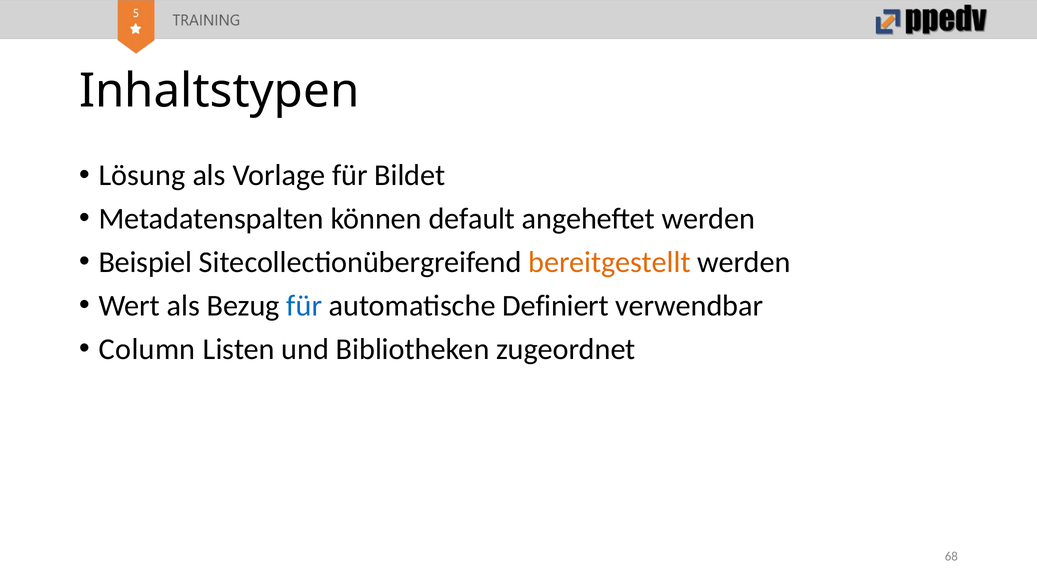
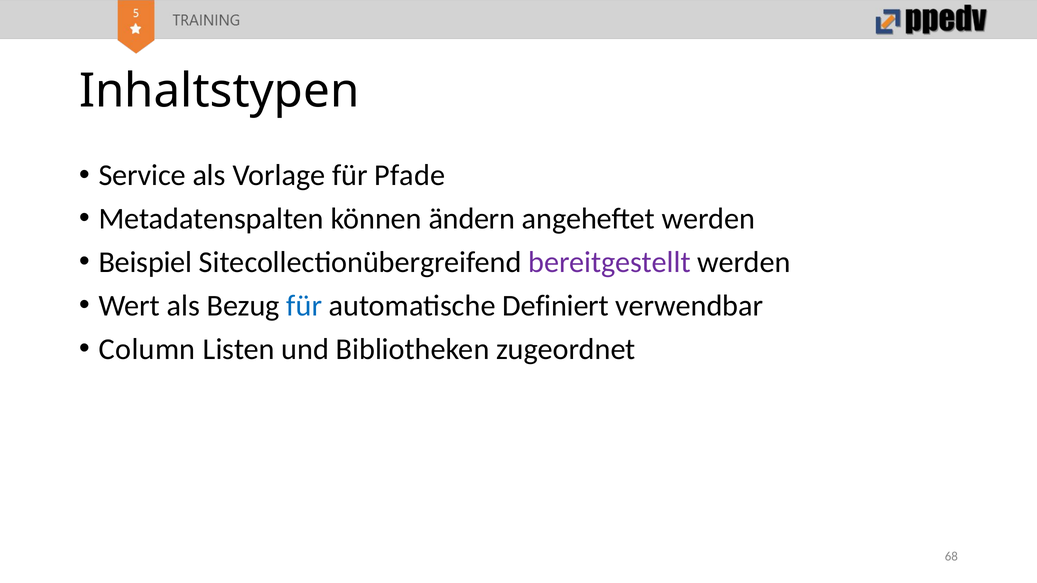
Lösung: Lösung -> Service (142, 175)
Bildet: Bildet -> Pfade (410, 175)
default: default -> ändern (472, 219)
bereitgestellt colour: orange -> purple (609, 262)
